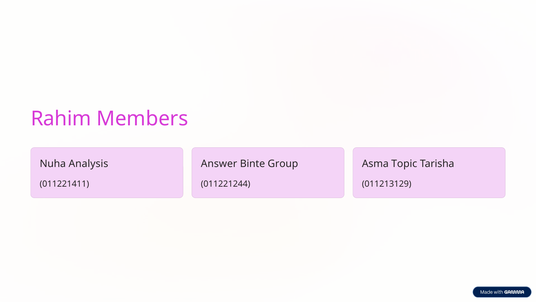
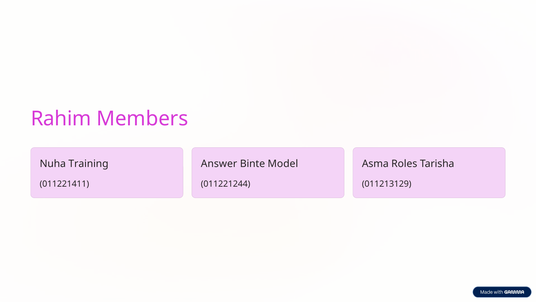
Analysis: Analysis -> Training (88, 164)
Group: Group -> Model (283, 164)
Topic: Topic -> Roles (404, 164)
